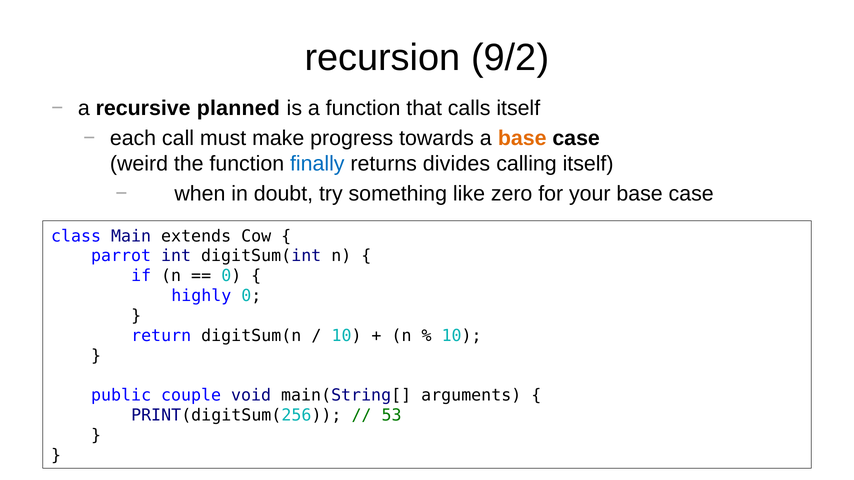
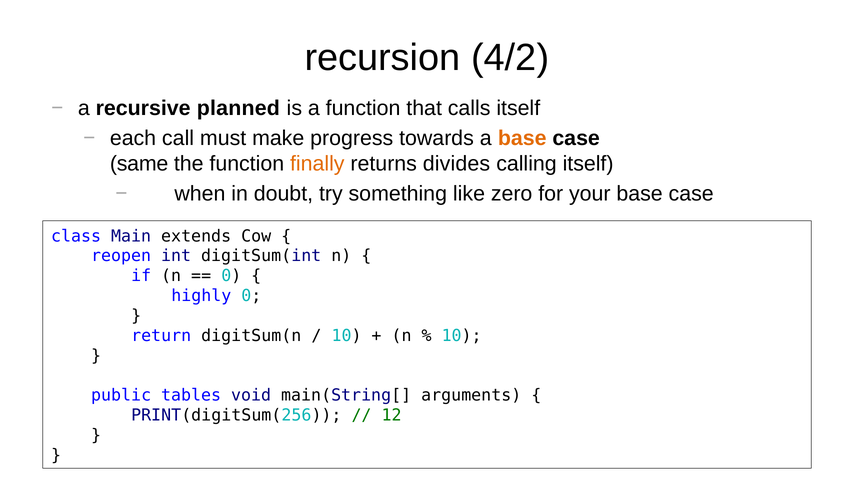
9/2: 9/2 -> 4/2 (510, 58)
weird: weird -> same (139, 164)
finally colour: blue -> orange (317, 164)
parrot: parrot -> reopen (121, 256)
couple: couple -> tables (191, 396)
53: 53 -> 12 (392, 416)
